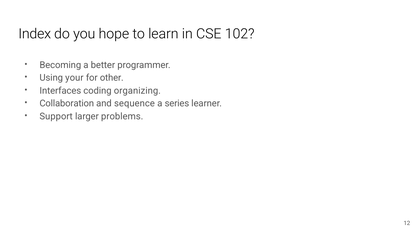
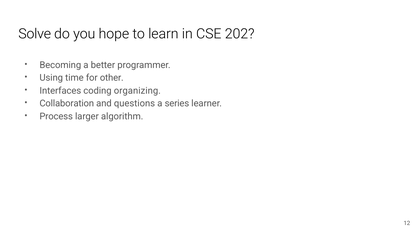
Index: Index -> Solve (35, 34)
102: 102 -> 202 (240, 34)
your: your -> time (74, 78)
sequence: sequence -> questions (134, 104)
Support: Support -> Process (56, 117)
problems: problems -> algorithm (122, 117)
